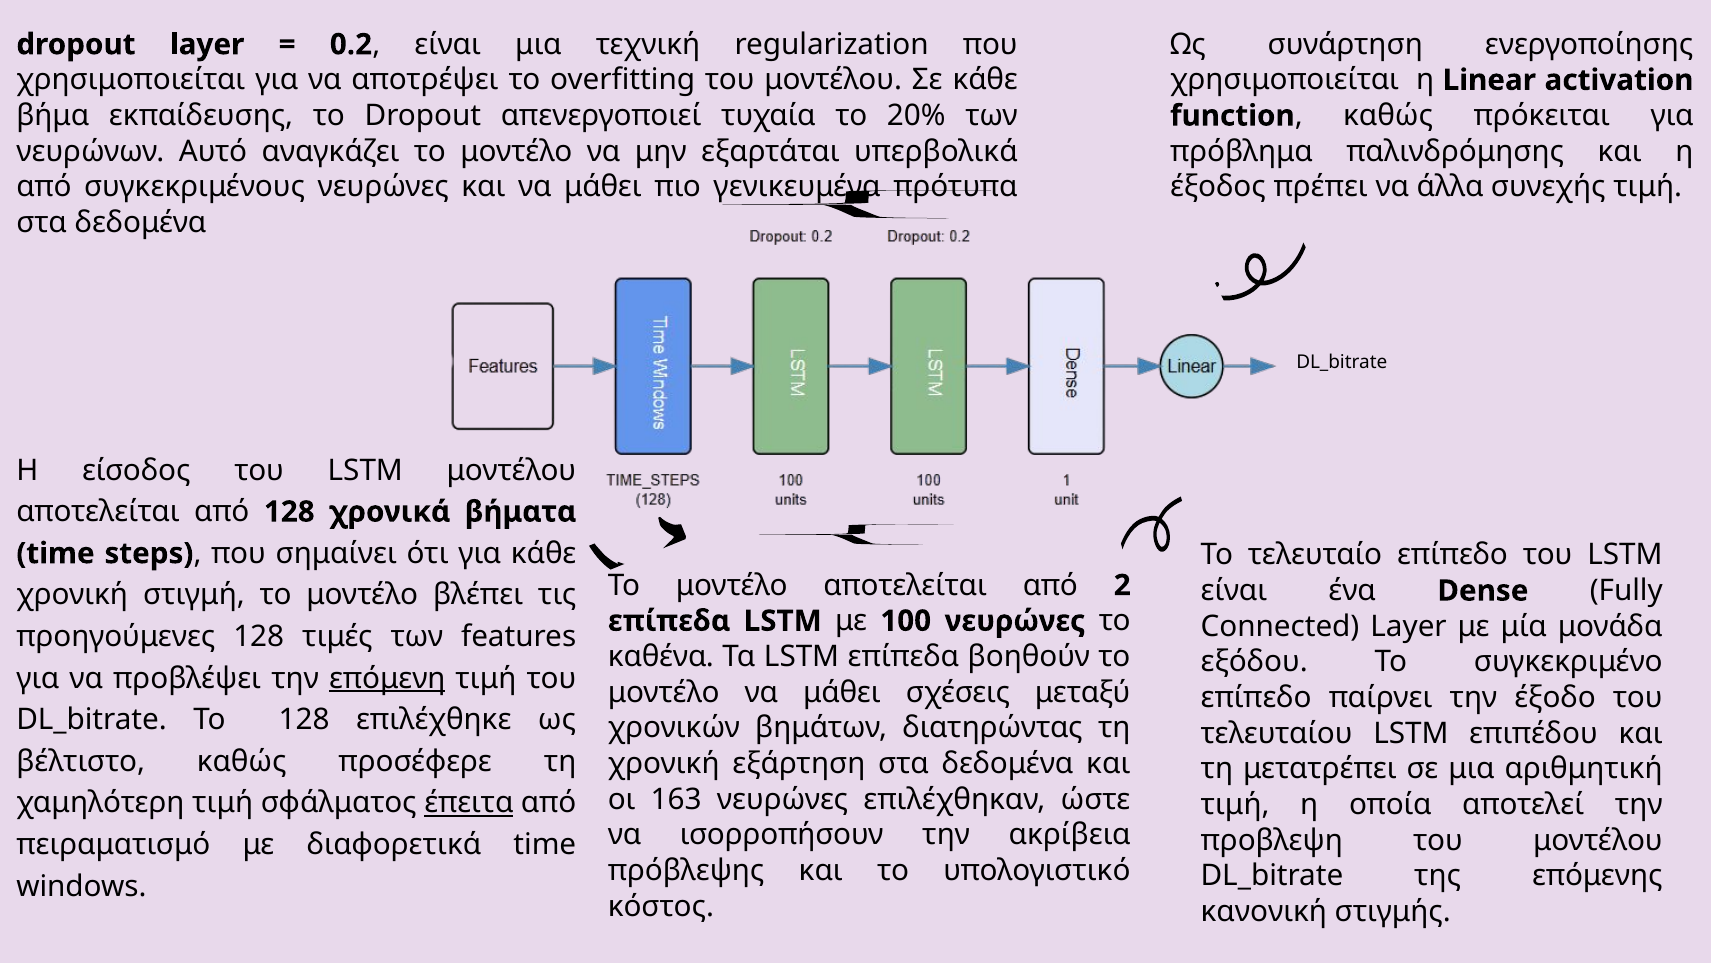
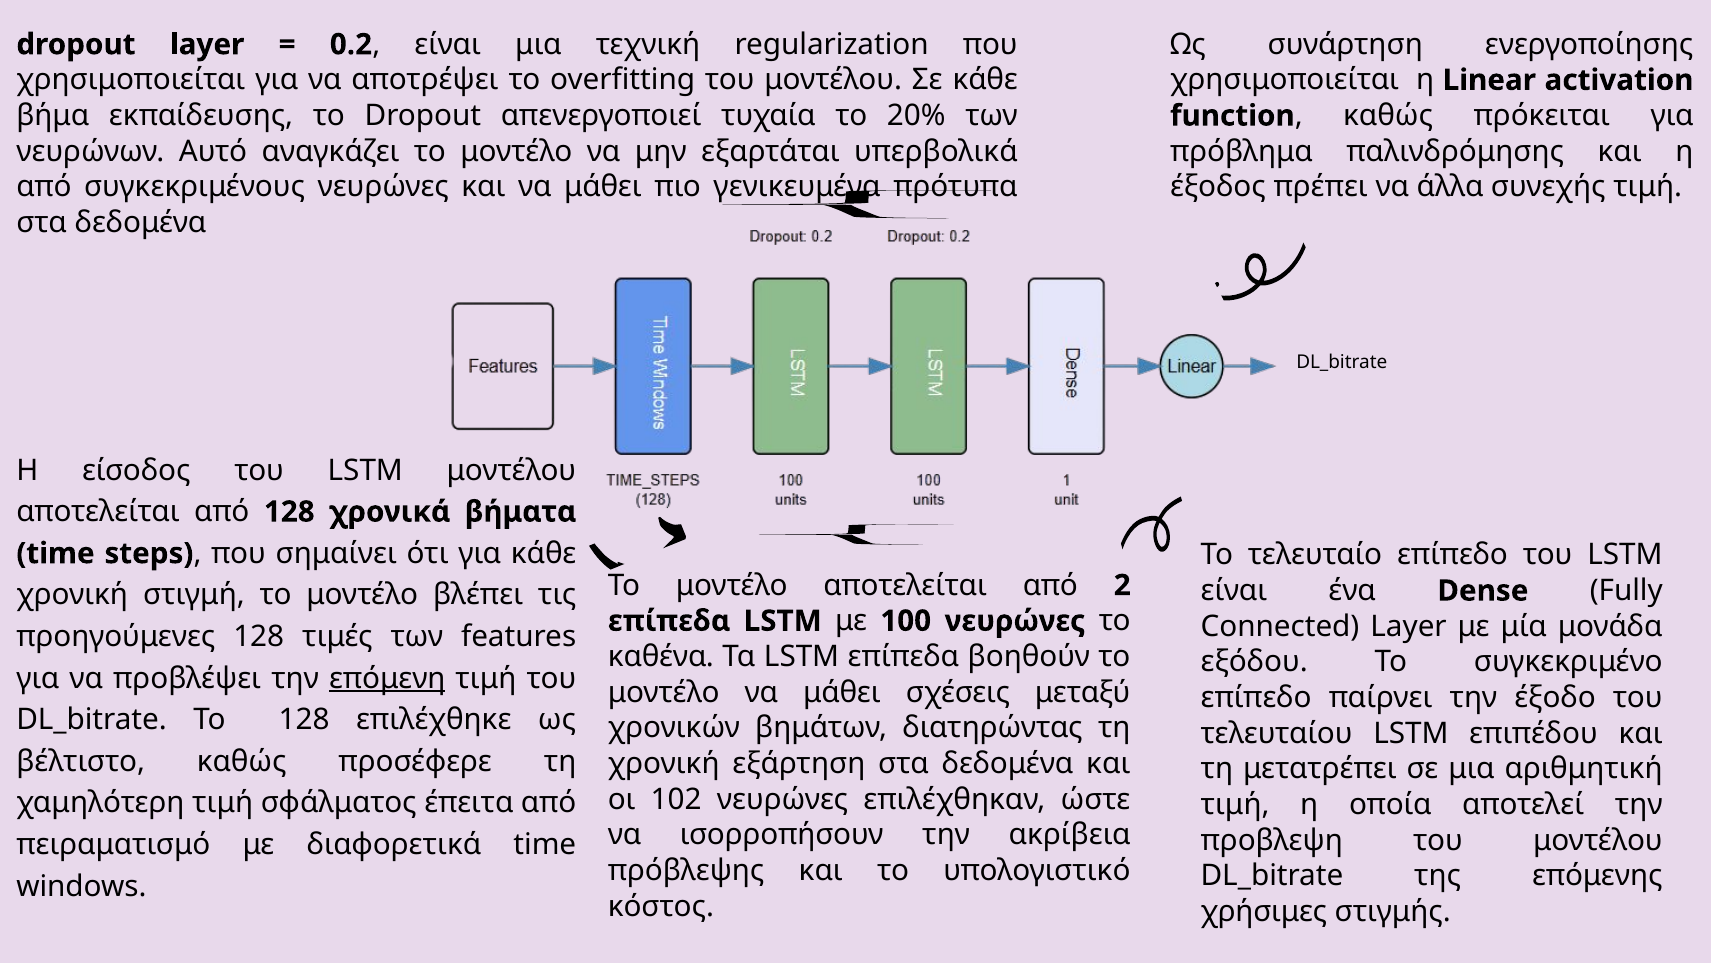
163: 163 -> 102 (676, 799)
έπειτα underline: present -> none (469, 803)
κανονική: κανονική -> χρήσιμες (1264, 911)
